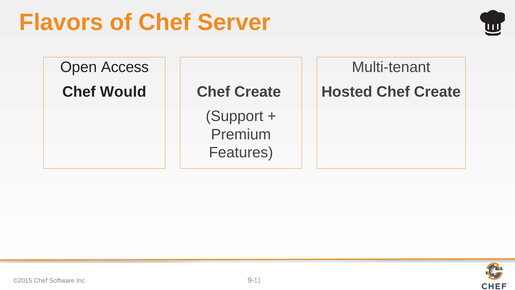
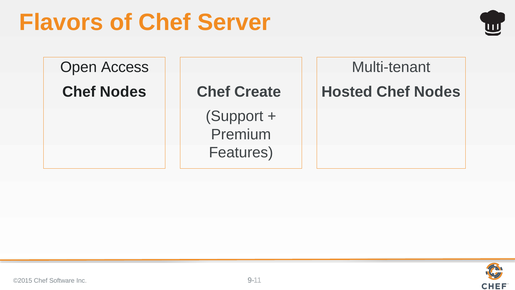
Would: Would -> Nodes (123, 92)
Hosted Chef Create: Create -> Nodes (437, 92)
